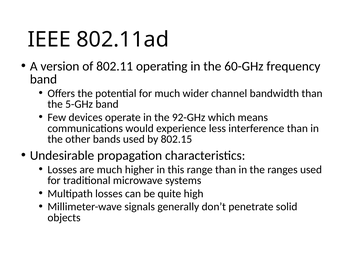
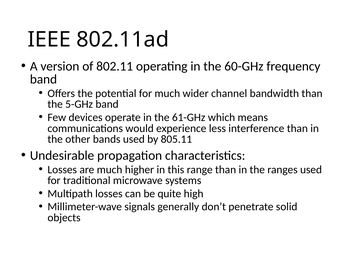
92-GHz: 92-GHz -> 61-GHz (189, 117)
802.15: 802.15 -> 805.11 (176, 139)
